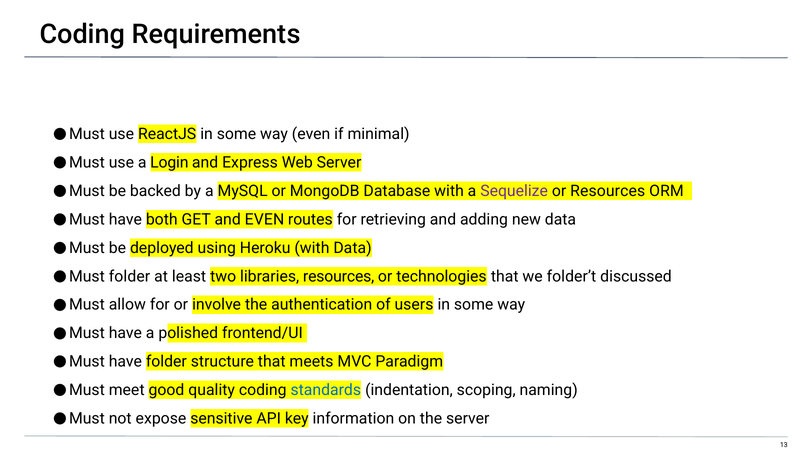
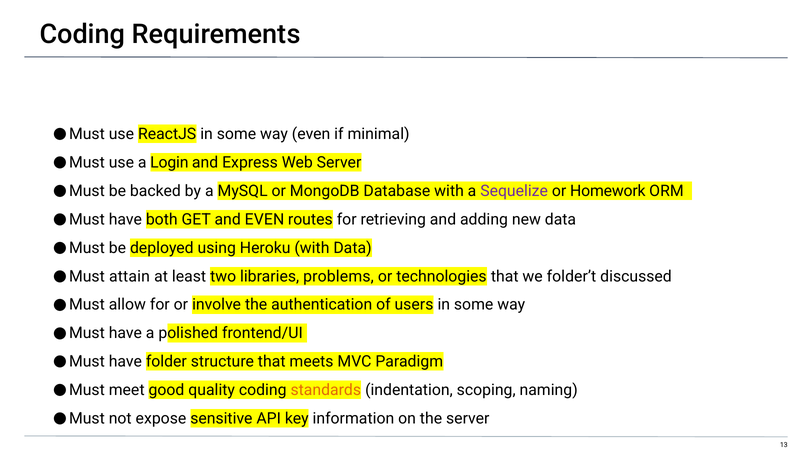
or Resources: Resources -> Homework (608, 191)
folder: folder -> attain (129, 276)
libraries resources: resources -> problems (338, 276)
standards colour: blue -> orange (326, 390)
